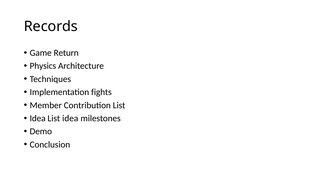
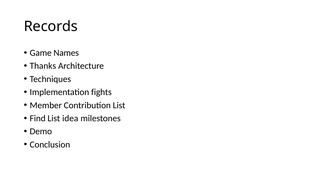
Return: Return -> Names (66, 53)
Physics: Physics -> Thanks (43, 66)
Idea: Idea -> Find (38, 118)
